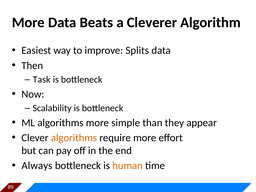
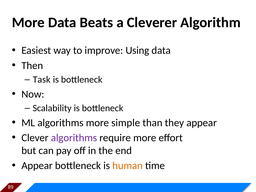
Splits: Splits -> Using (137, 50)
algorithms colour: orange -> purple (74, 138)
Always: Always -> Appear (37, 166)
